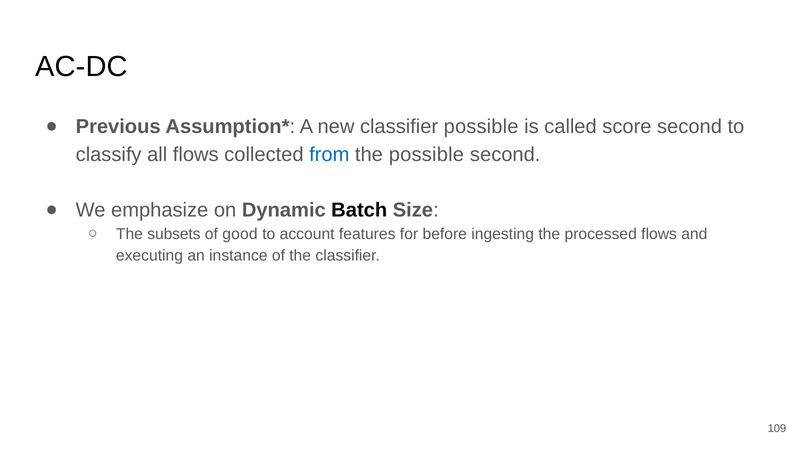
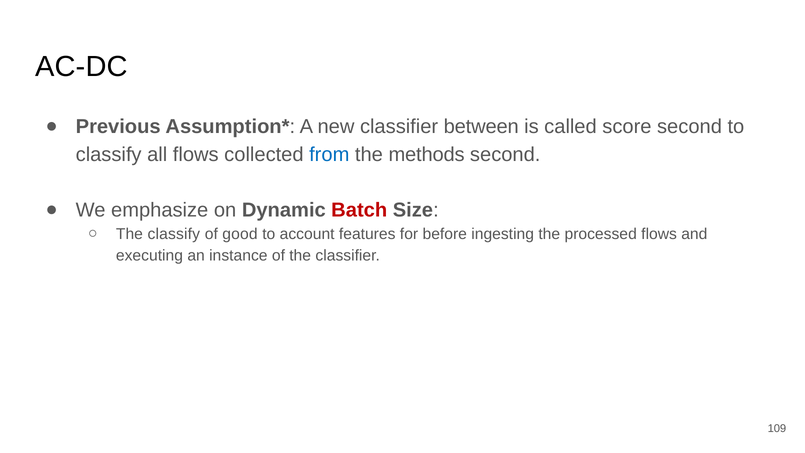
classifier possible: possible -> between (481, 127)
the possible: possible -> methods (427, 154)
Batch colour: black -> red (359, 210)
The subsets: subsets -> classify (174, 234)
